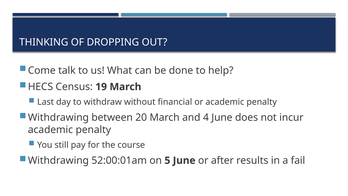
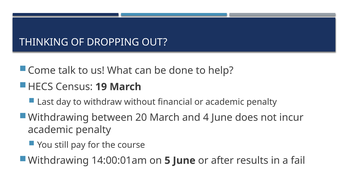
52:00:01am: 52:00:01am -> 14:00:01am (119, 160)
